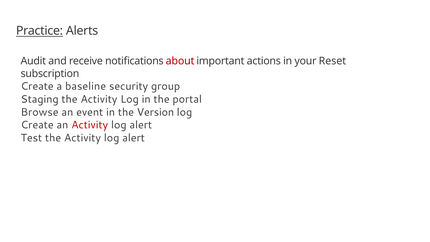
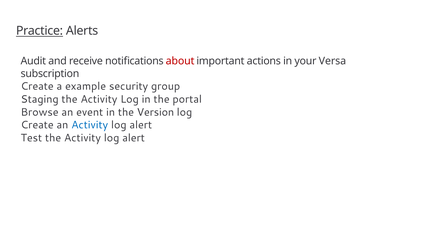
Reset: Reset -> Versa (332, 61)
baseline: baseline -> example (86, 86)
Activity colour: red -> blue (90, 125)
